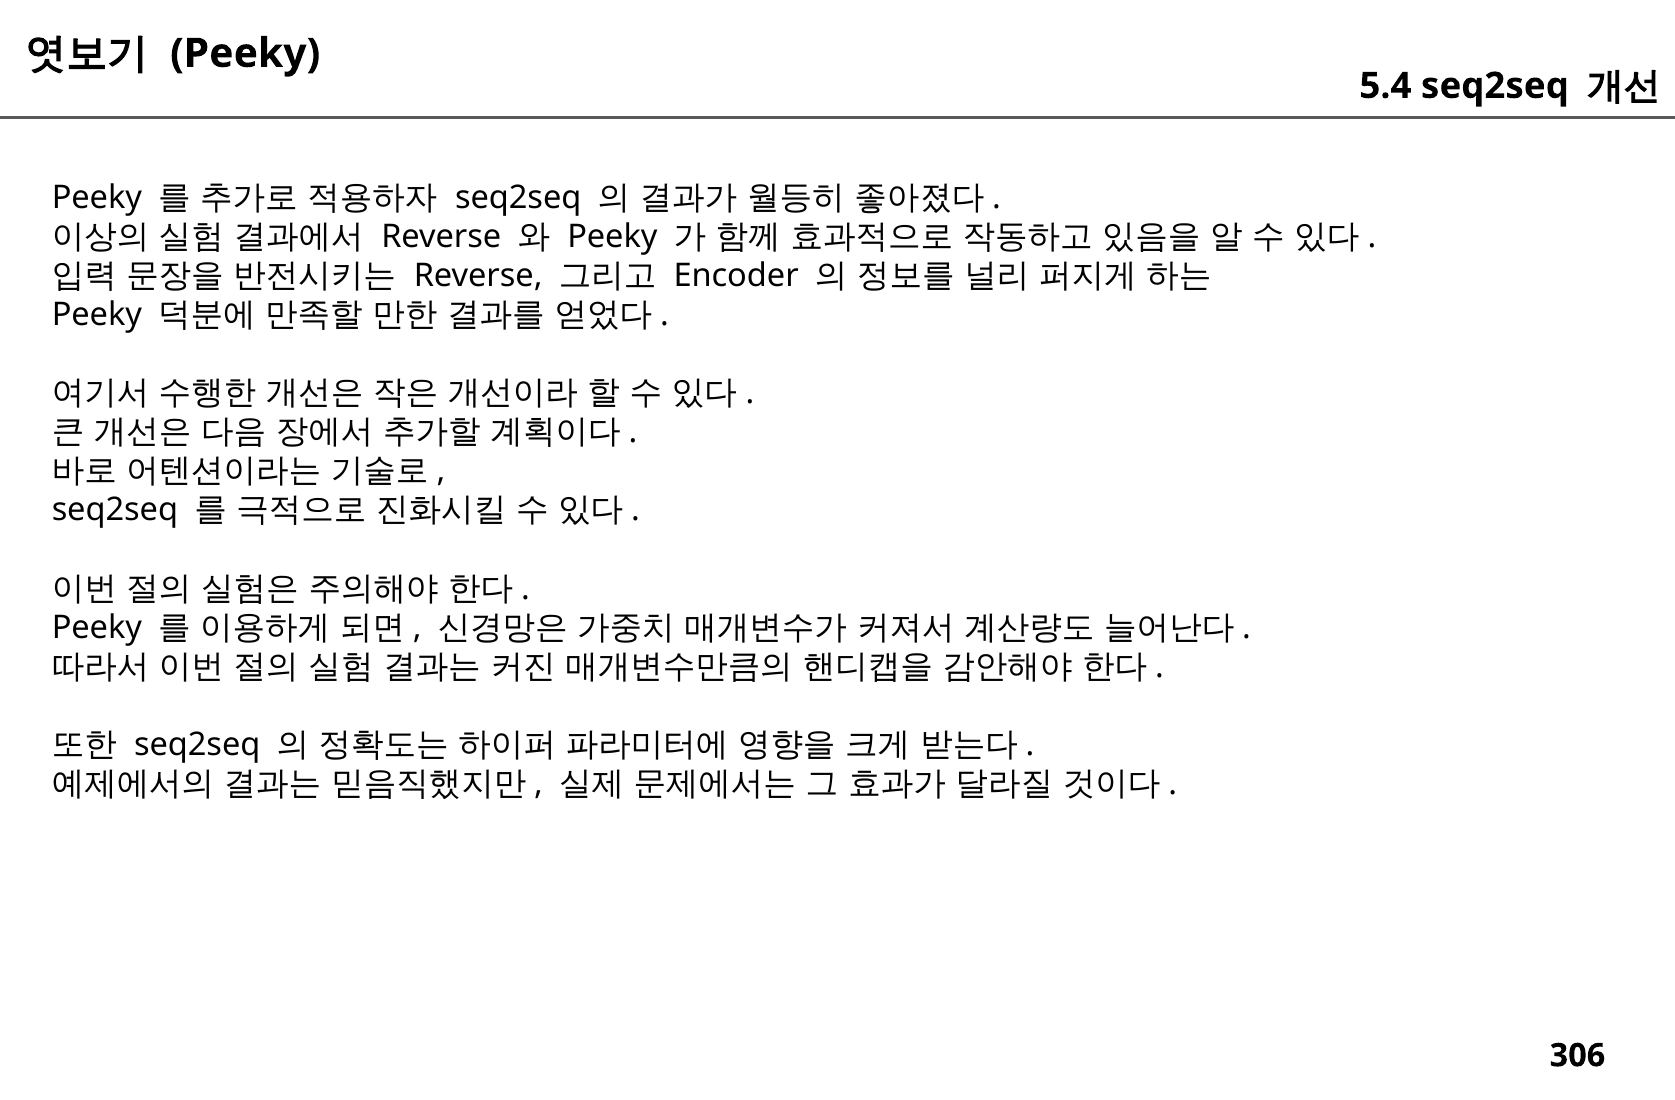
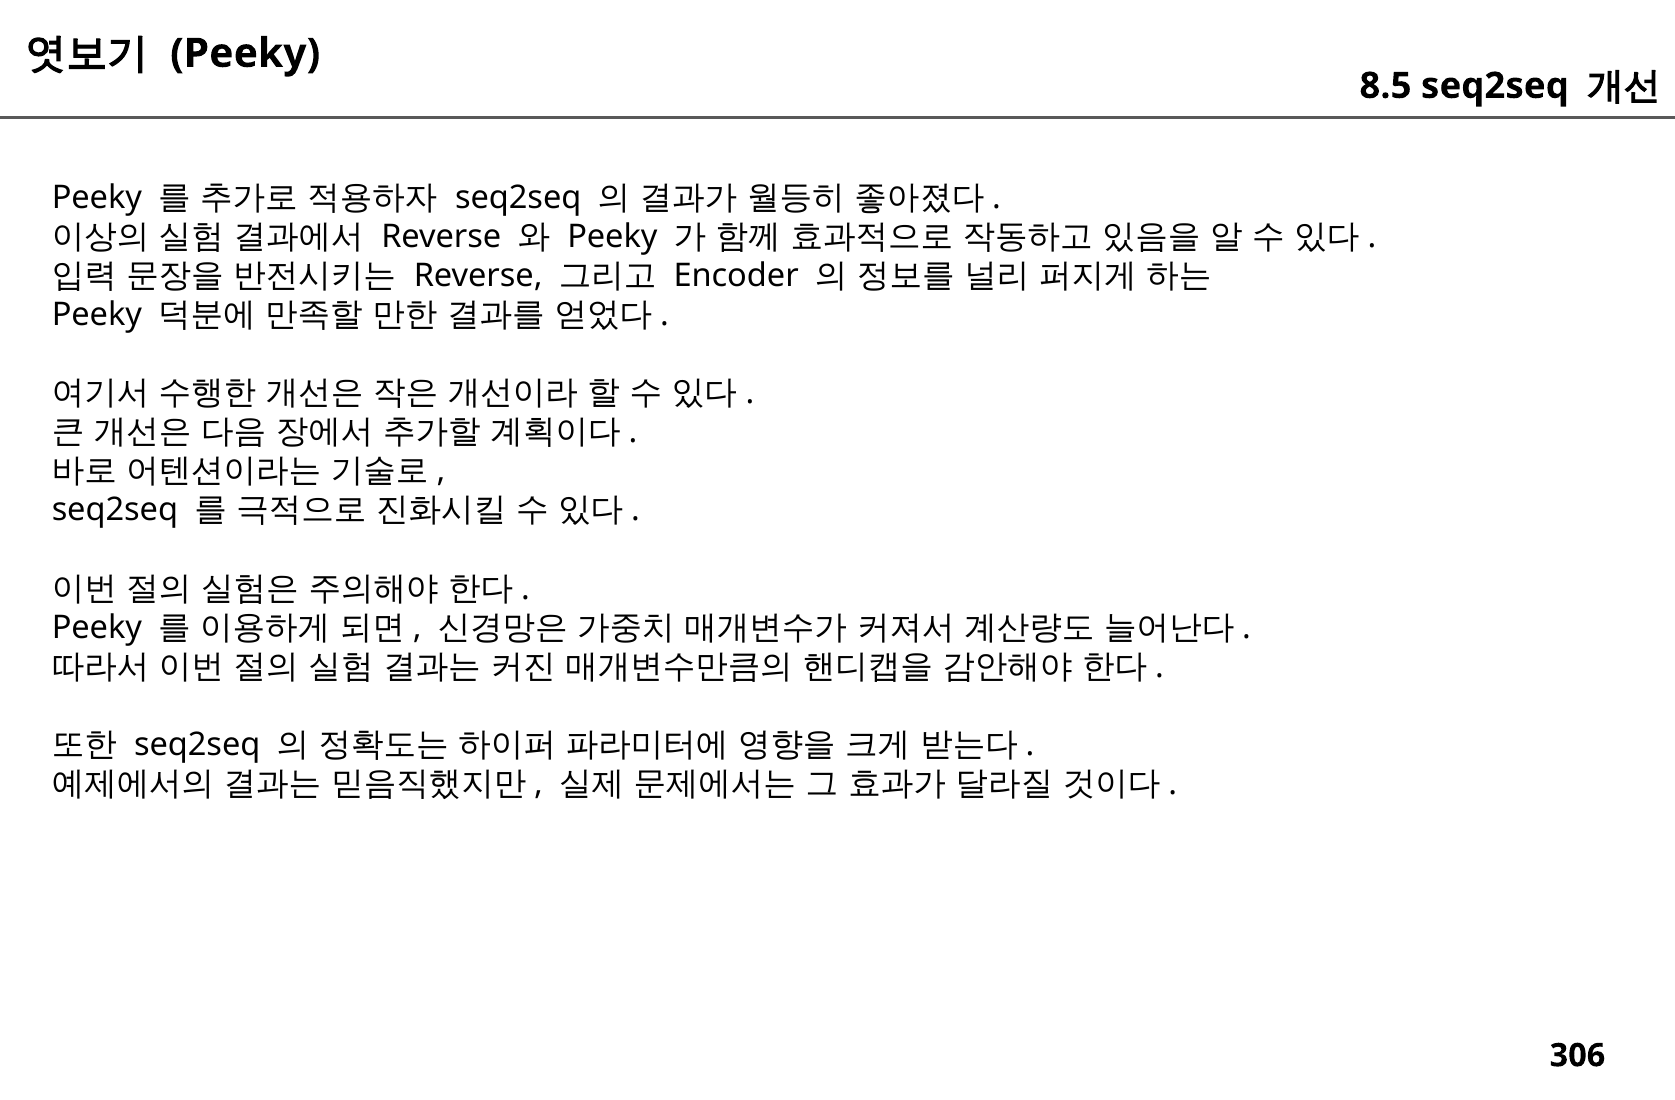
5.4: 5.4 -> 8.5 (1385, 86)
